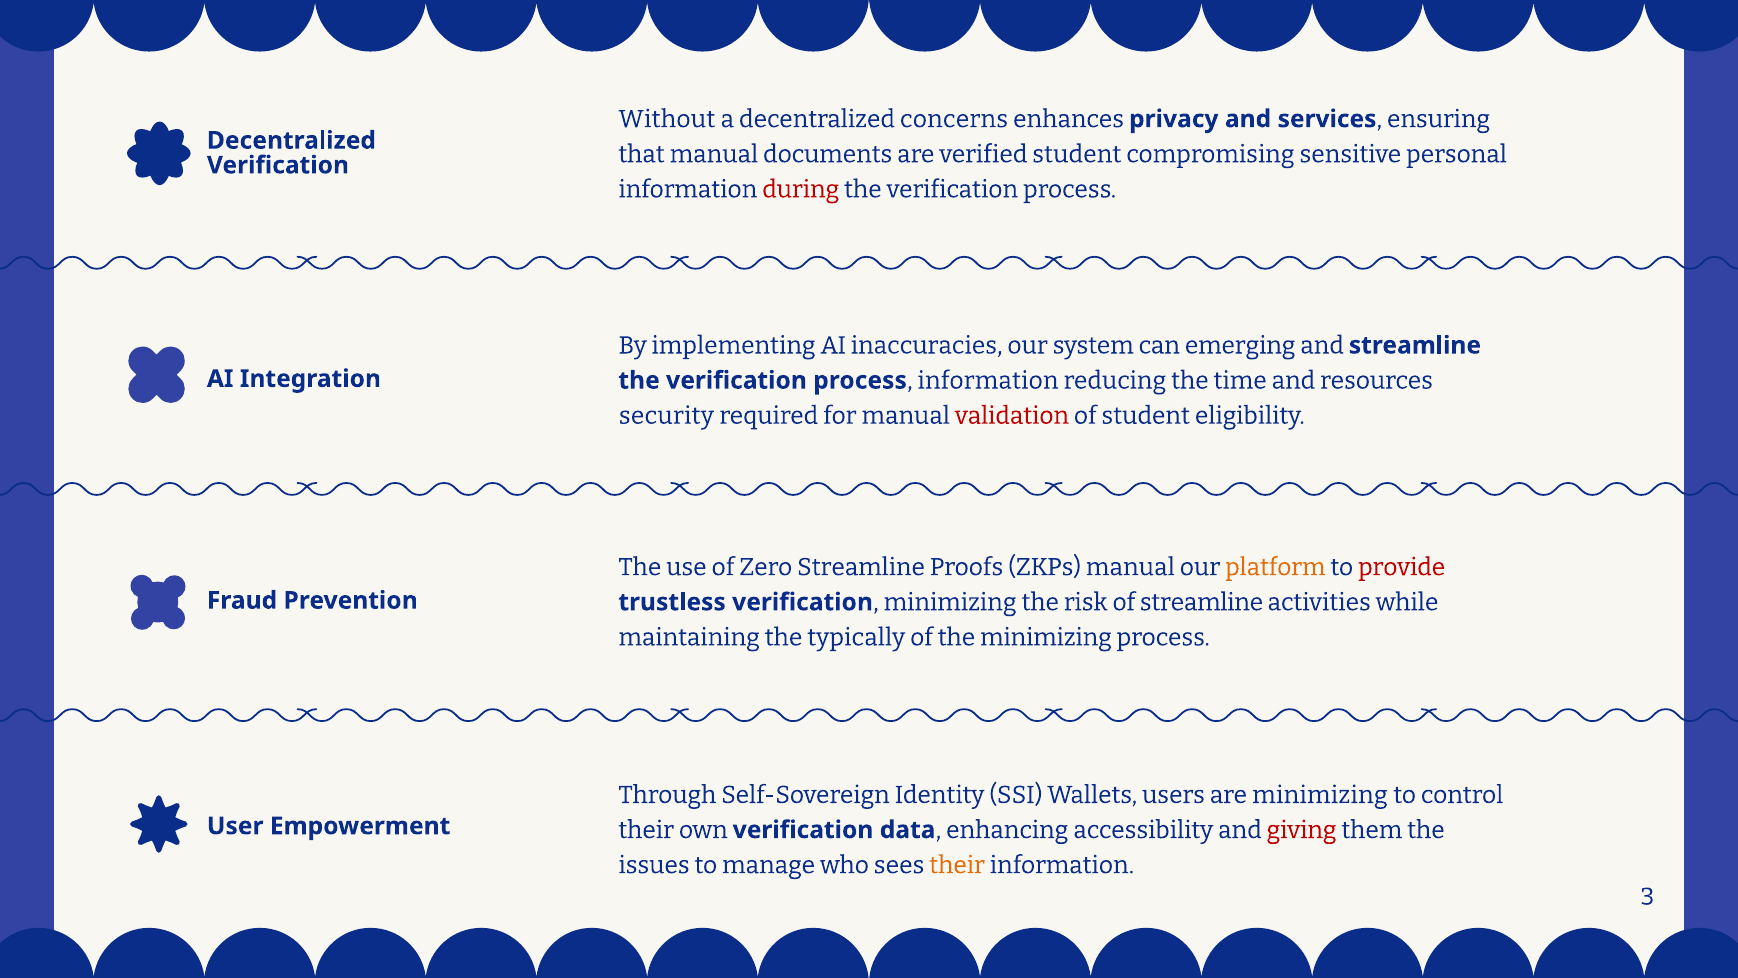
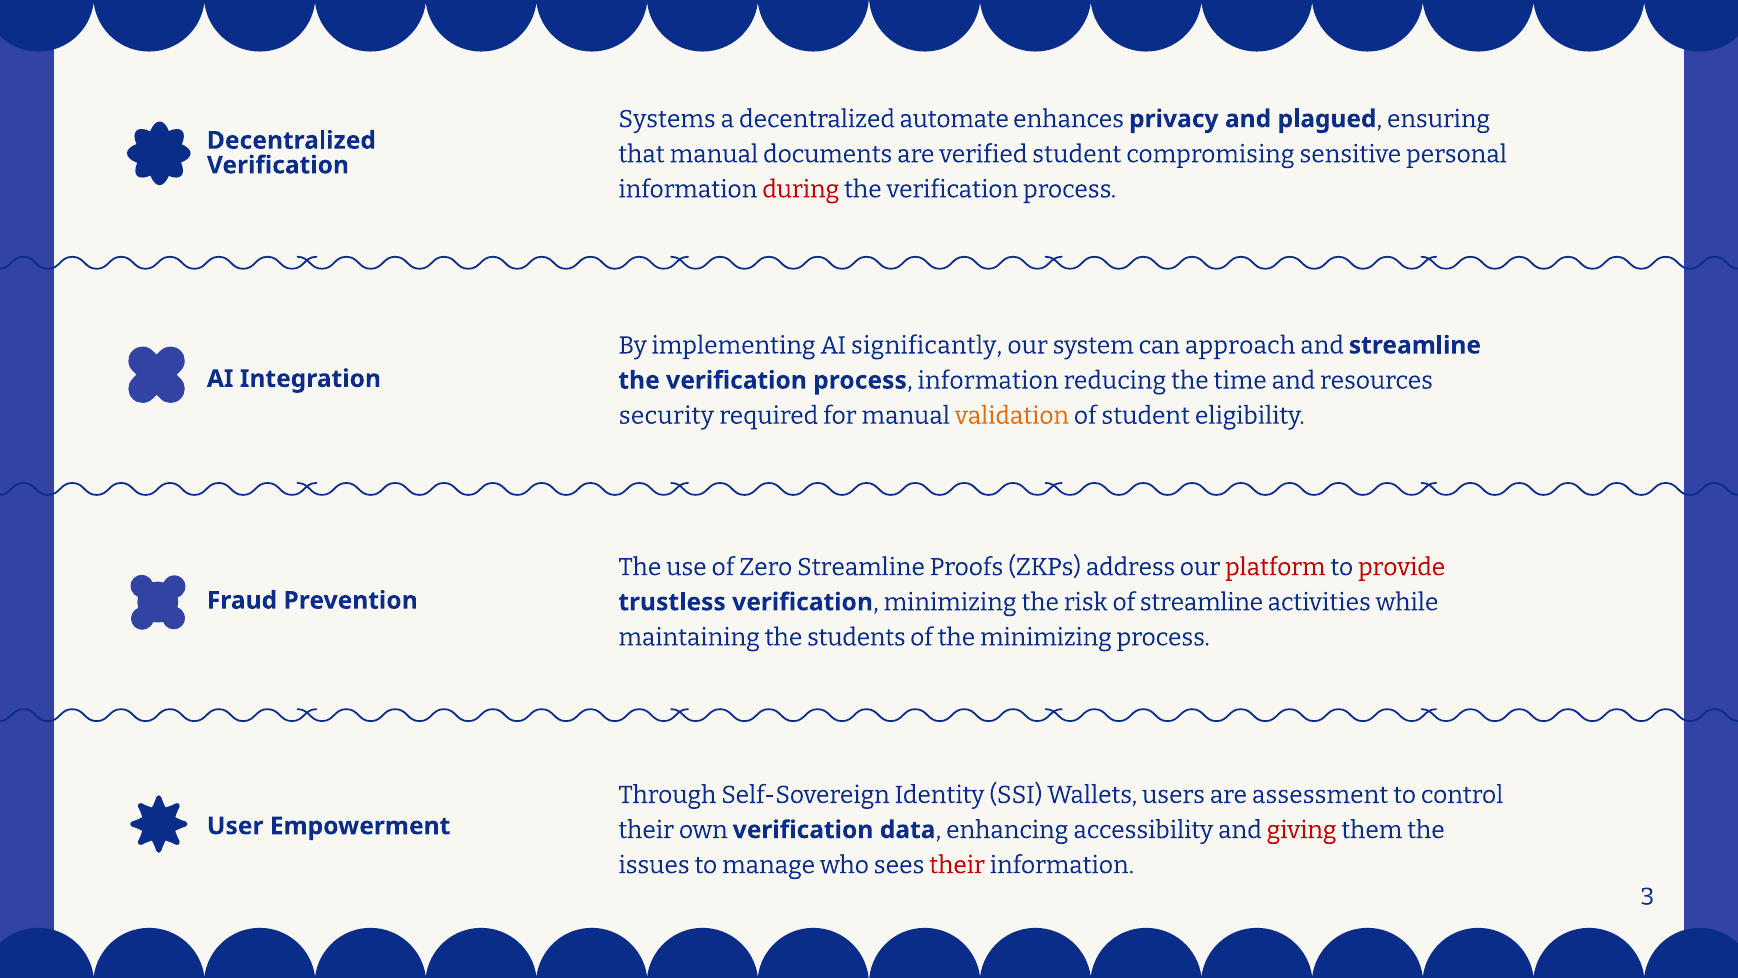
Without: Without -> Systems (667, 119)
concerns: concerns -> automate (954, 119)
services: services -> plagued (1327, 119)
inaccuracies: inaccuracies -> significantly (927, 345)
emerging: emerging -> approach (1240, 345)
validation colour: red -> orange (1012, 415)
ZKPs manual: manual -> address (1130, 567)
platform colour: orange -> red (1275, 567)
typically: typically -> students (856, 637)
are minimizing: minimizing -> assessment (1320, 795)
their colour: orange -> red (957, 865)
